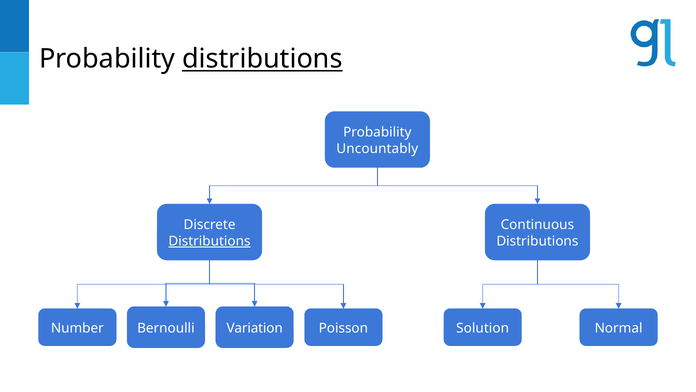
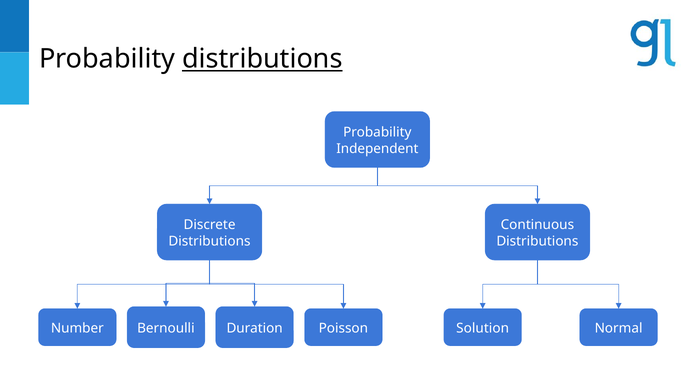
Uncountably: Uncountably -> Independent (377, 148)
Distributions underline: present -> none (209, 241)
Variation: Variation -> Duration (255, 328)
